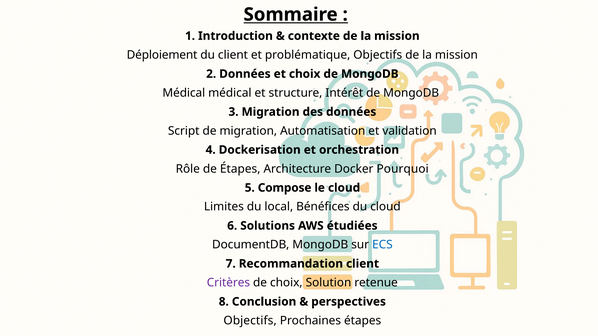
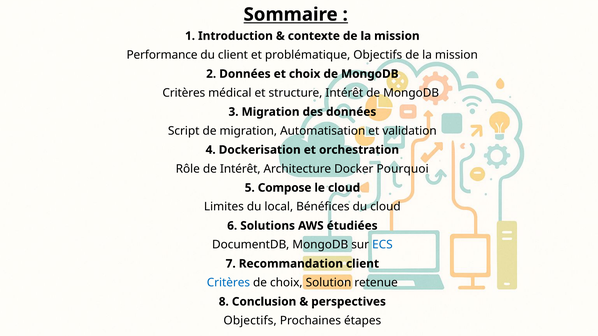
Déploiement: Déploiement -> Performance (162, 55)
Médical: Médical -> Critères (184, 93)
de Étapes: Étapes -> Intérêt (240, 169)
Critères colour: purple -> blue (228, 283)
